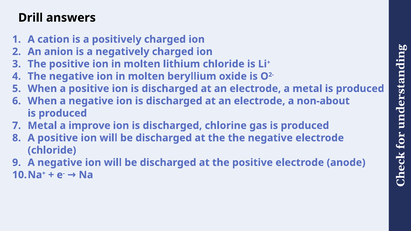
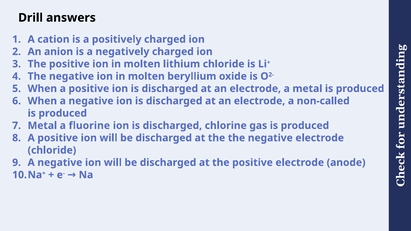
non-about: non-about -> non-called (323, 101)
improve: improve -> fluorine (89, 126)
